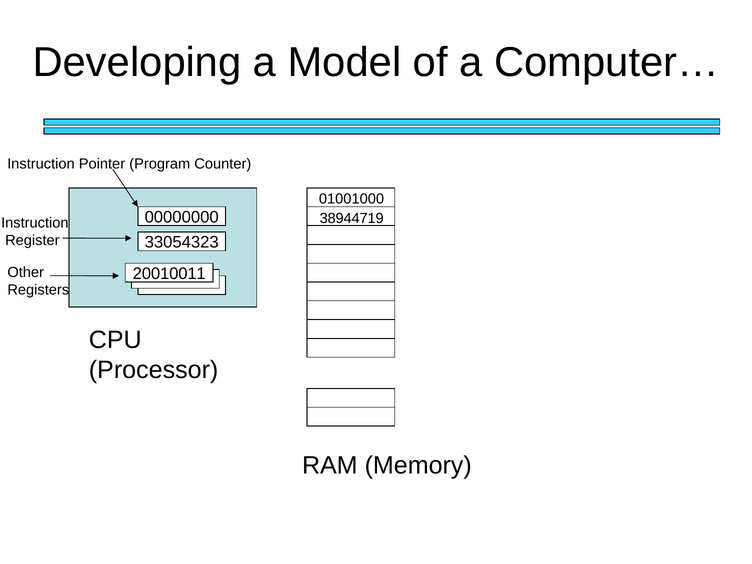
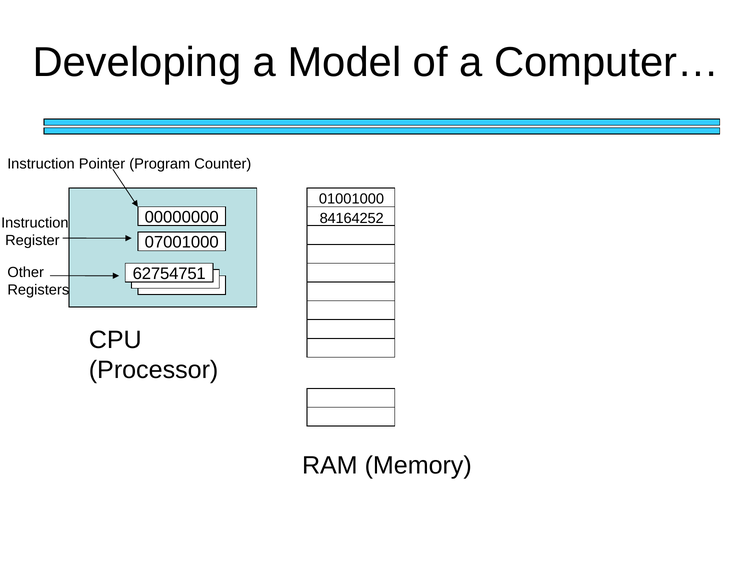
38944719: 38944719 -> 84164252 (352, 218)
33054323: 33054323 -> 07001000 (182, 242)
20010011: 20010011 -> 62754751 (169, 274)
